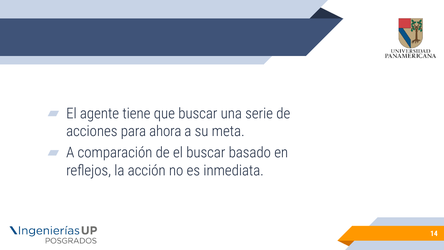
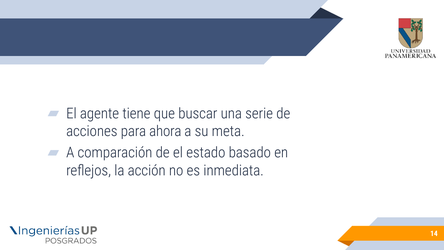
el buscar: buscar -> estado (206, 153)
